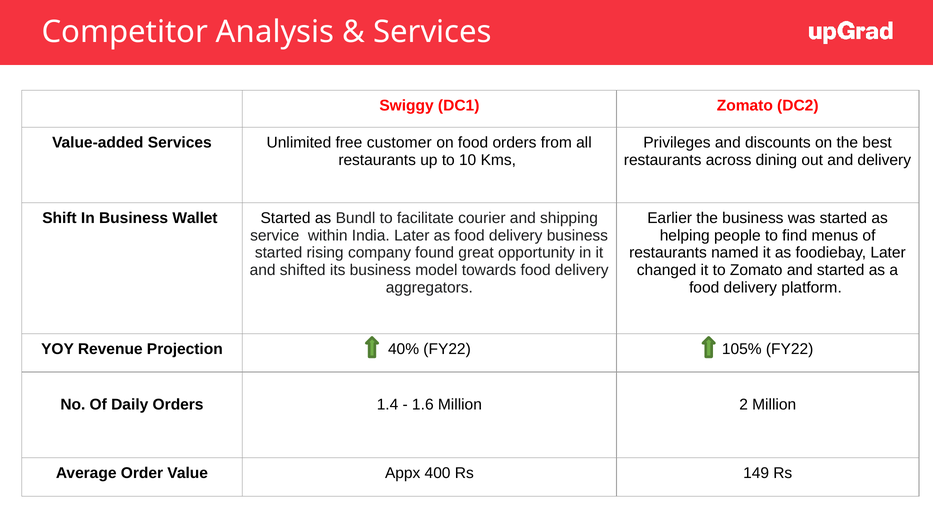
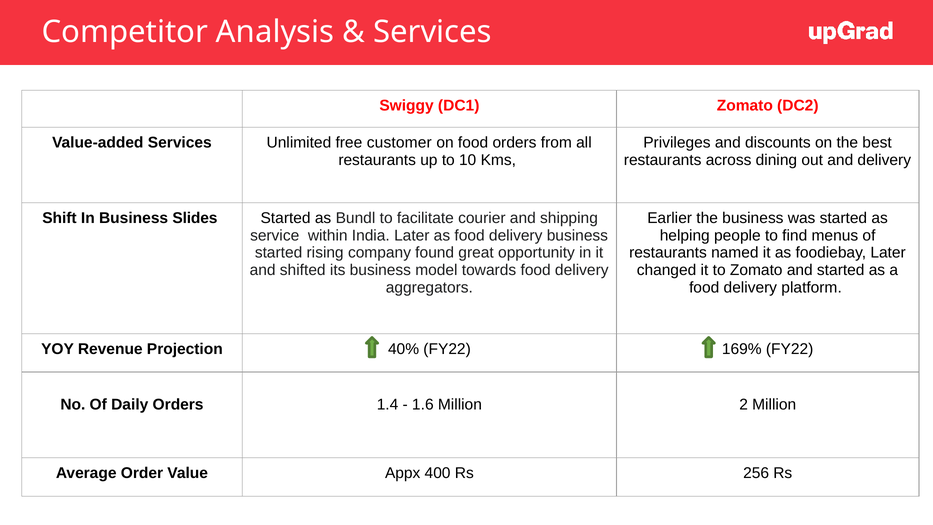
Wallet: Wallet -> Slides (195, 218)
105%: 105% -> 169% (742, 349)
149: 149 -> 256 (756, 473)
